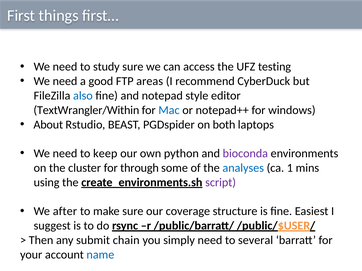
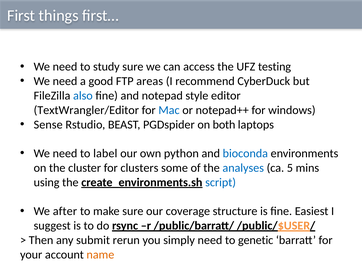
TextWrangler/Within: TextWrangler/Within -> TextWrangler/Editor (86, 110)
About: About -> Sense (48, 125)
keep: keep -> label (105, 154)
bioconda colour: purple -> blue (245, 154)
through: through -> clusters (139, 168)
1: 1 -> 5 (290, 168)
script colour: purple -> blue (221, 183)
chain: chain -> rerun (126, 241)
several: several -> genetic (256, 241)
name colour: blue -> orange (100, 255)
